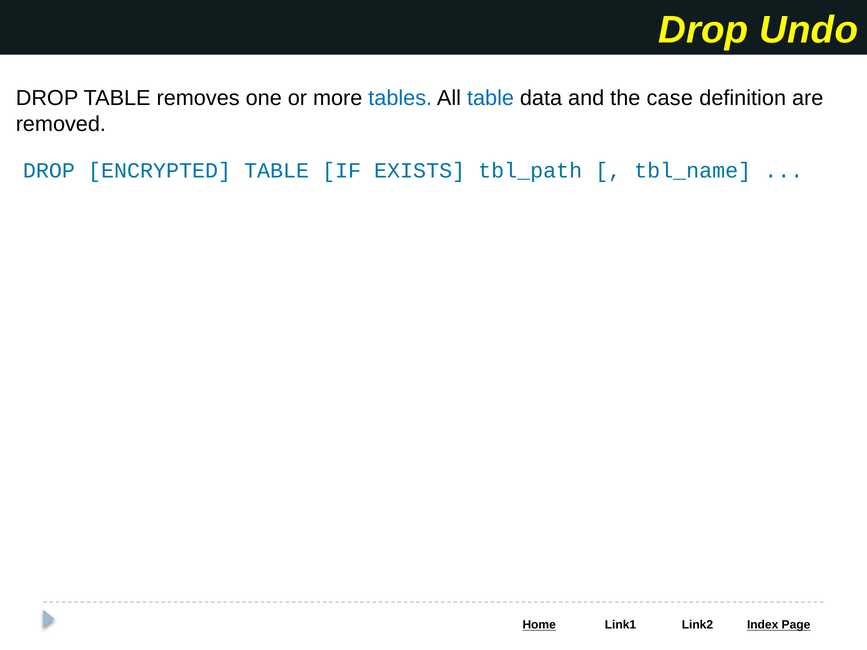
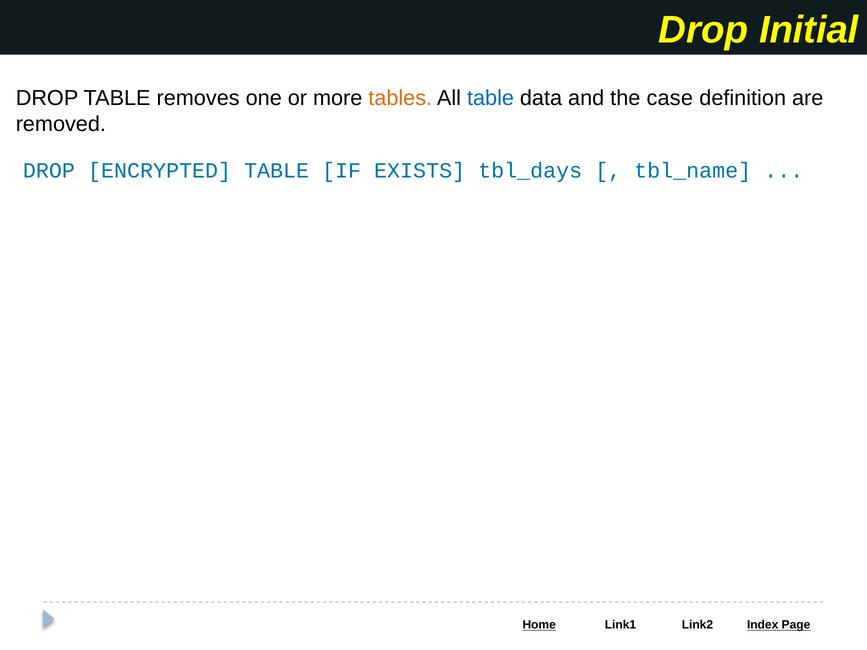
Undo: Undo -> Initial (809, 30)
tables colour: blue -> orange (400, 98)
tbl_path: tbl_path -> tbl_days (530, 170)
